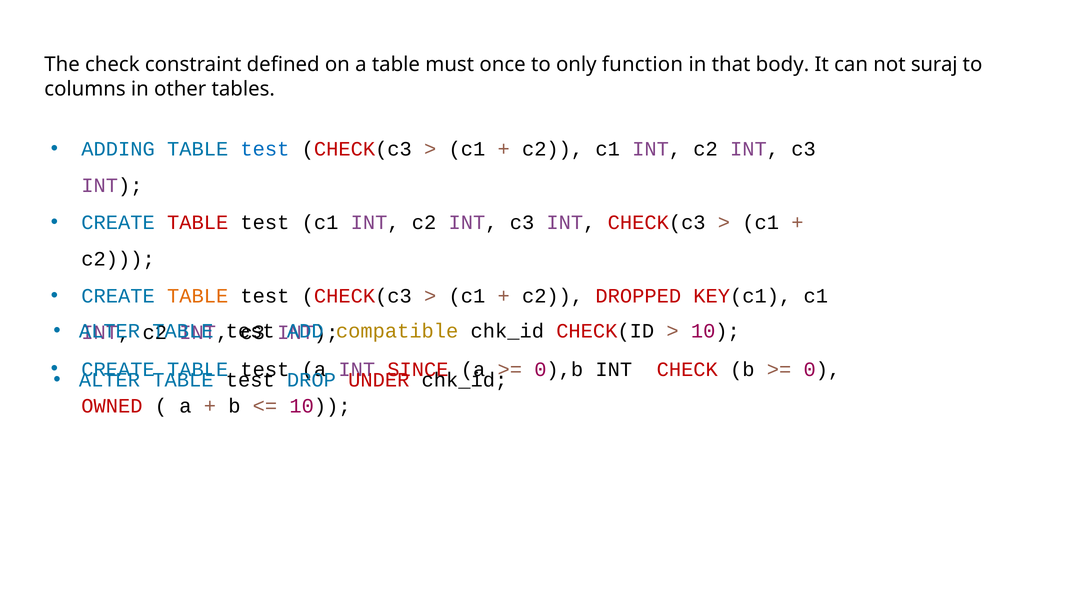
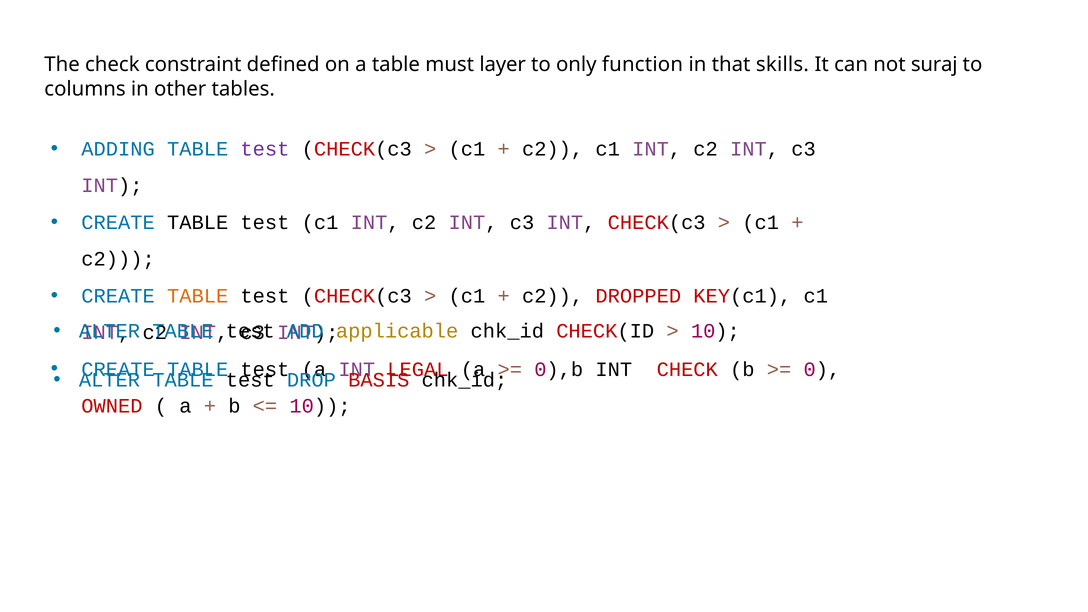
once: once -> layer (503, 65)
body: body -> skills (782, 65)
test colour: blue -> purple (265, 149)
TABLE colour: red -> black (198, 222)
compatible: compatible -> applicable (397, 331)
SINCE: SINCE -> LEGAL (418, 369)
UNDER: UNDER -> BASIS (379, 380)
